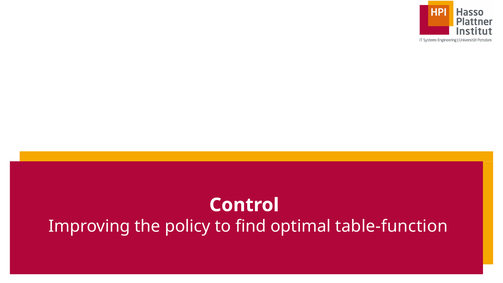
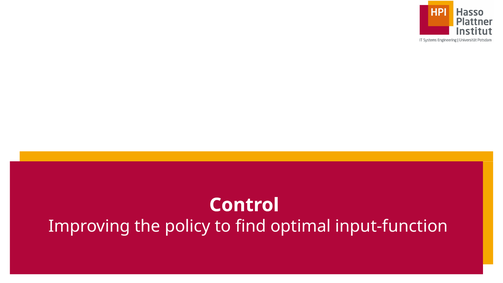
table-function: table-function -> input-function (392, 226)
